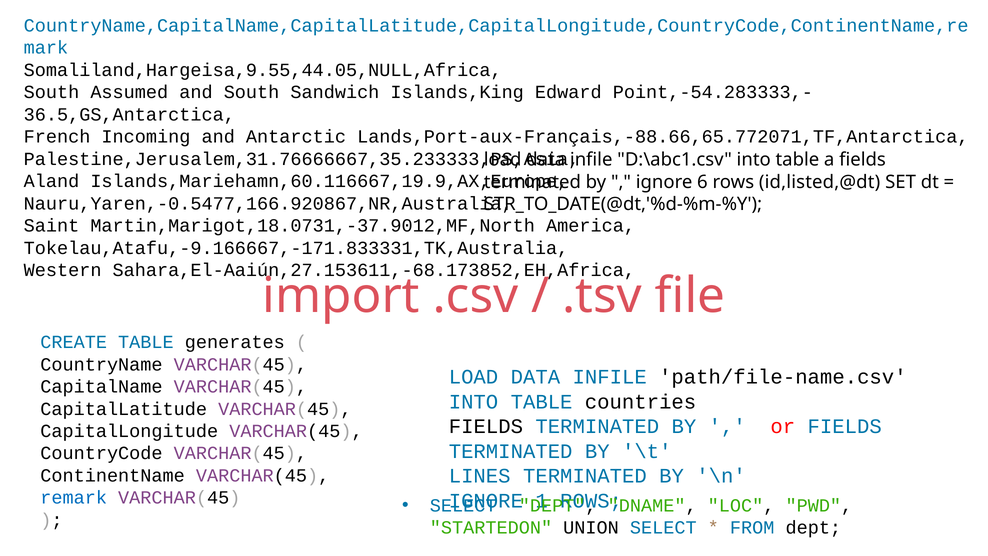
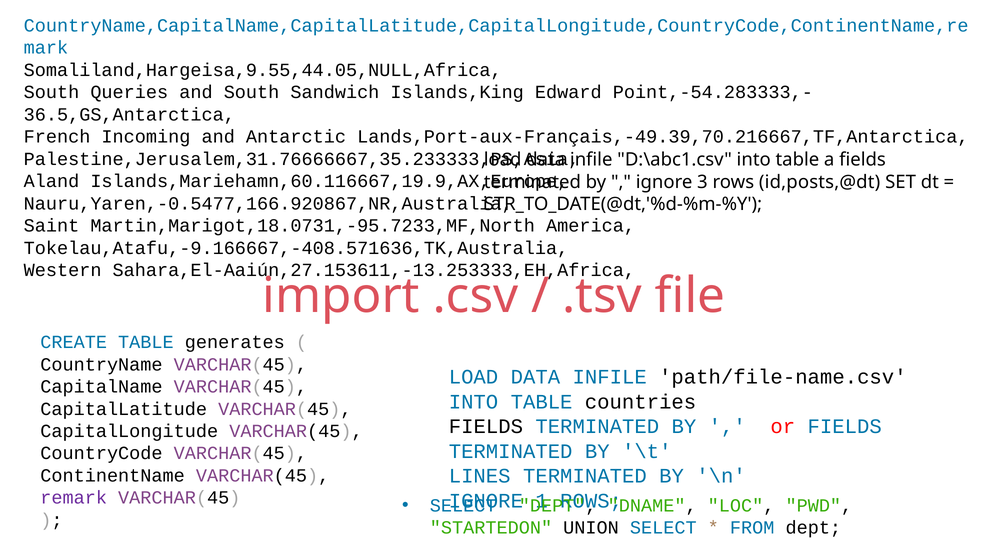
Assumed: Assumed -> Queries (129, 92)
Lands,Port-aux-Français,-88.66,65.772071,TF,Antarctica: Lands,Port-aux-Français,-88.66,65.772071,TF,Antarctica -> Lands,Port-aux-Français,-49.39,70.216667,TF,Antarctica (663, 137)
6: 6 -> 3 (702, 182)
id,listed,@dt: id,listed,@dt -> id,posts,@dt (820, 182)
Martin,Marigot,18.0731,-37.9012,MF,North: Martin,Marigot,18.0731,-37.9012,MF,North -> Martin,Marigot,18.0731,-95.7233,MF,North (313, 226)
Tokelau,Atafu,-9.166667,-171.833331,TK,Australia: Tokelau,Atafu,-9.166667,-171.833331,TK,Australia -> Tokelau,Atafu,-9.166667,-408.571636,TK,Australia (296, 248)
Sahara,El-Aaiún,27.153611,-68.173852,EH,Africa: Sahara,El-Aaiún,27.153611,-68.173852,EH,Africa -> Sahara,El-Aaiún,27.153611,-13.253333,EH,Africa (374, 270)
remark colour: blue -> purple (74, 498)
